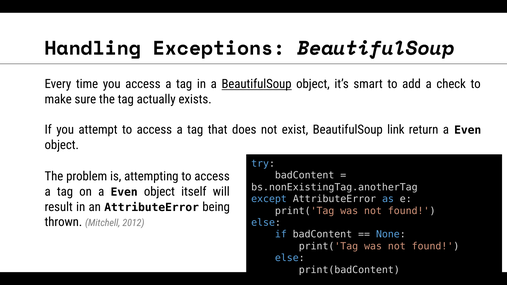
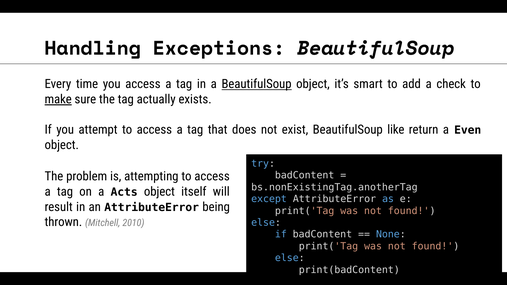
make underline: none -> present (58, 99)
link: link -> like (396, 130)
on a Even: Even -> Acts (124, 192)
2012: 2012 -> 2010 (133, 223)
